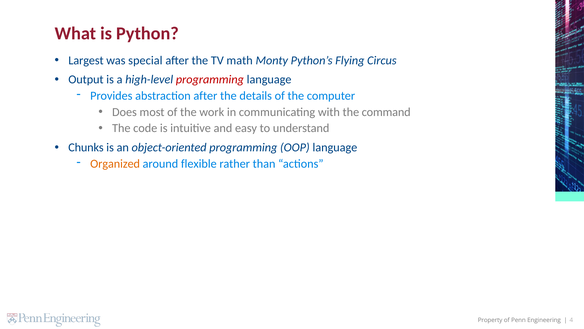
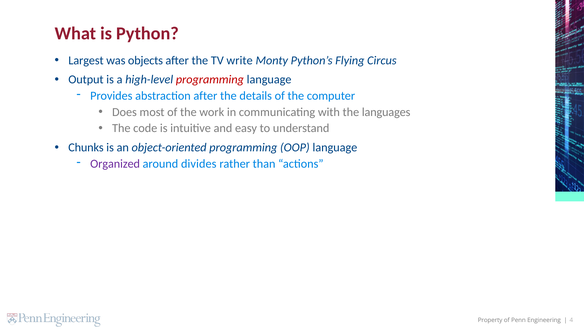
special: special -> objects (145, 60)
math: math -> write (240, 60)
command: command -> languages (386, 112)
Organized colour: orange -> purple (115, 164)
flexible: flexible -> divides (199, 164)
